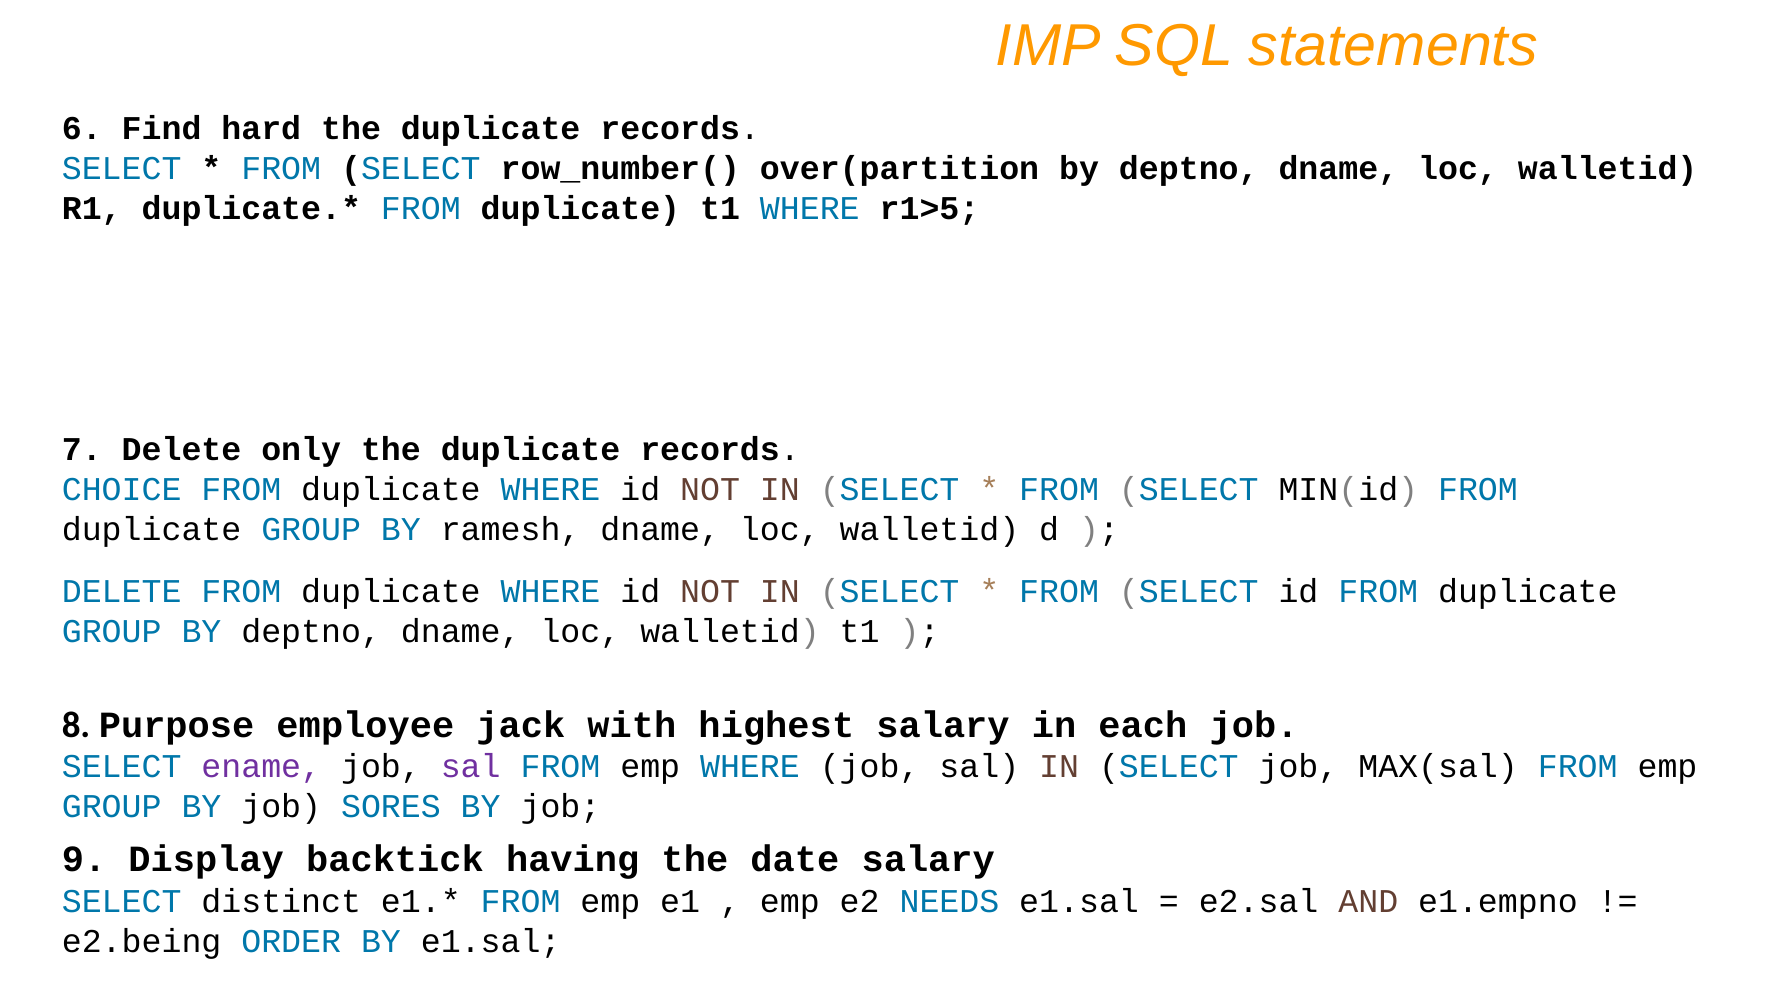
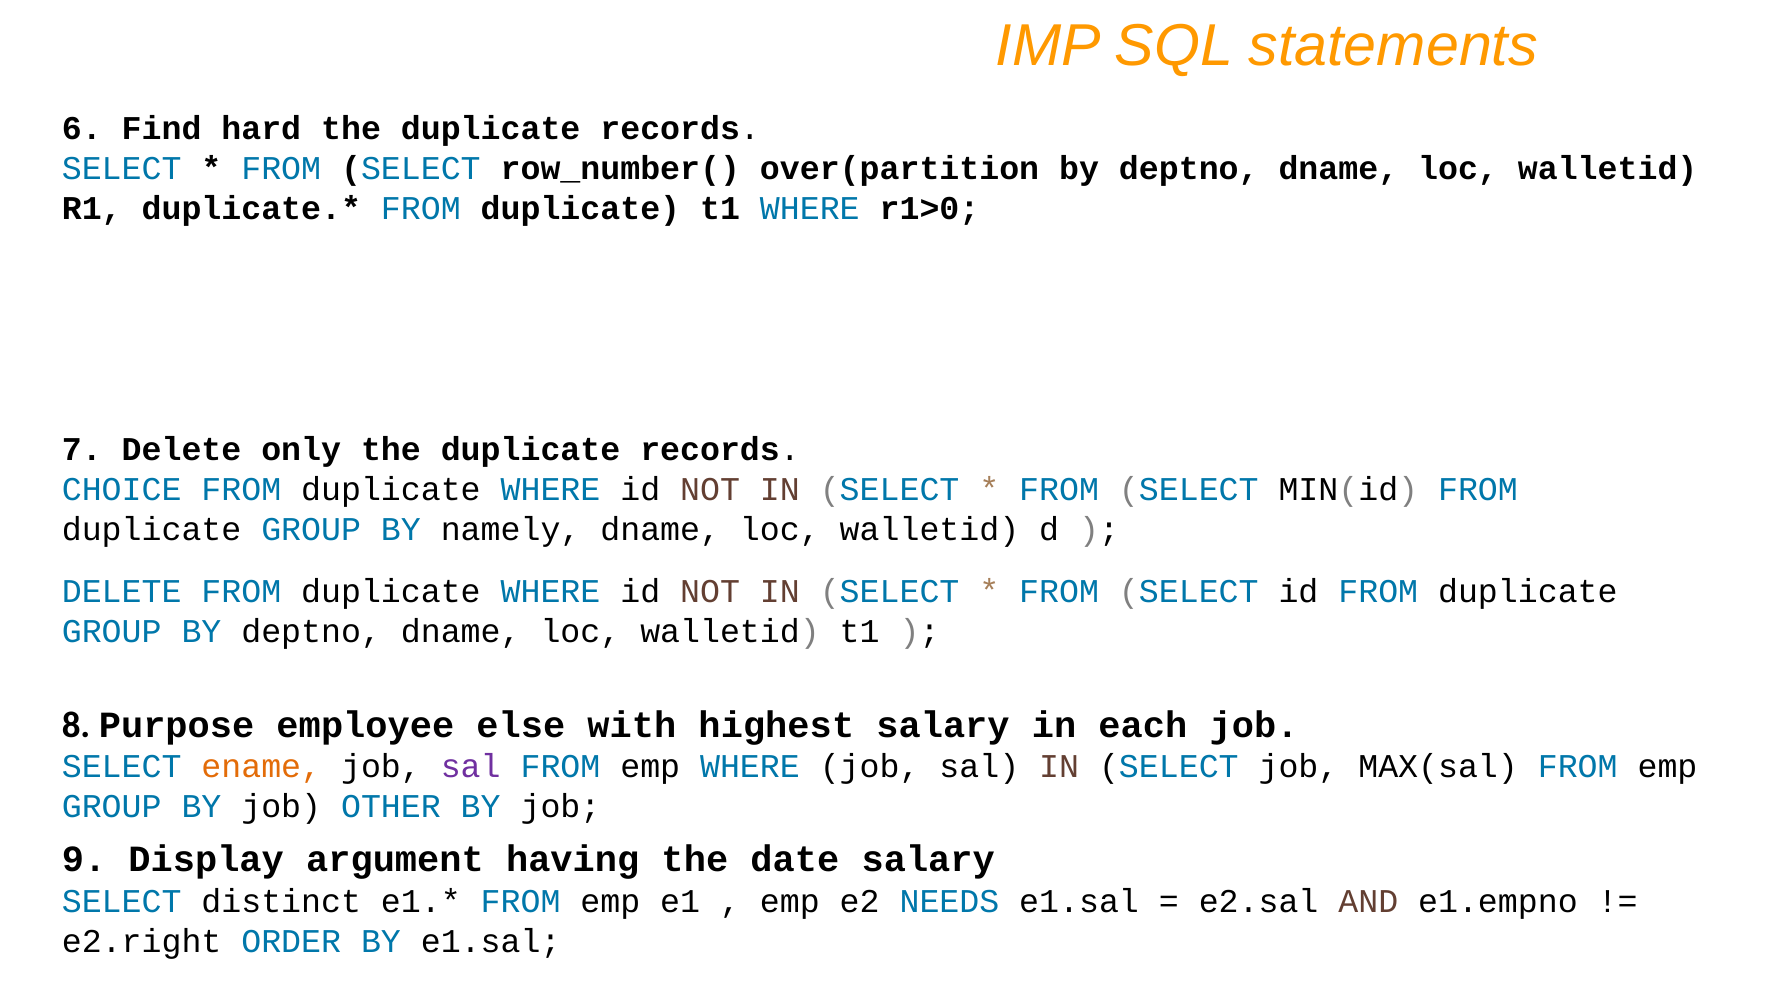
r1>5: r1>5 -> r1>0 (929, 208)
ramesh: ramesh -> namely (511, 529)
jack: jack -> else (521, 725)
ename colour: purple -> orange (261, 767)
SORES: SORES -> OTHER (391, 807)
backtick: backtick -> argument (395, 860)
e2.being: e2.being -> e2.right (142, 941)
